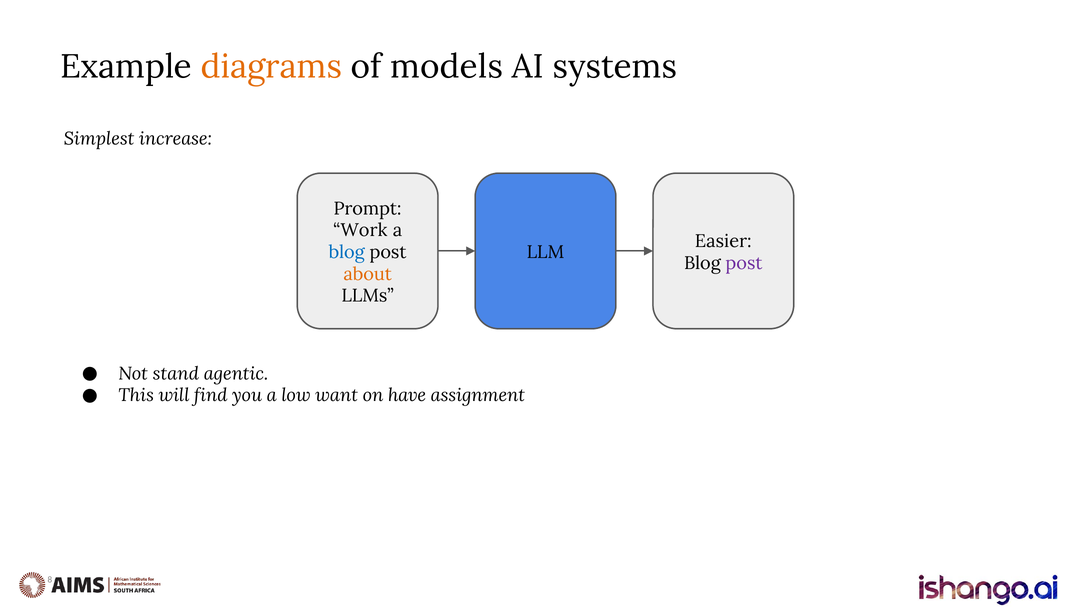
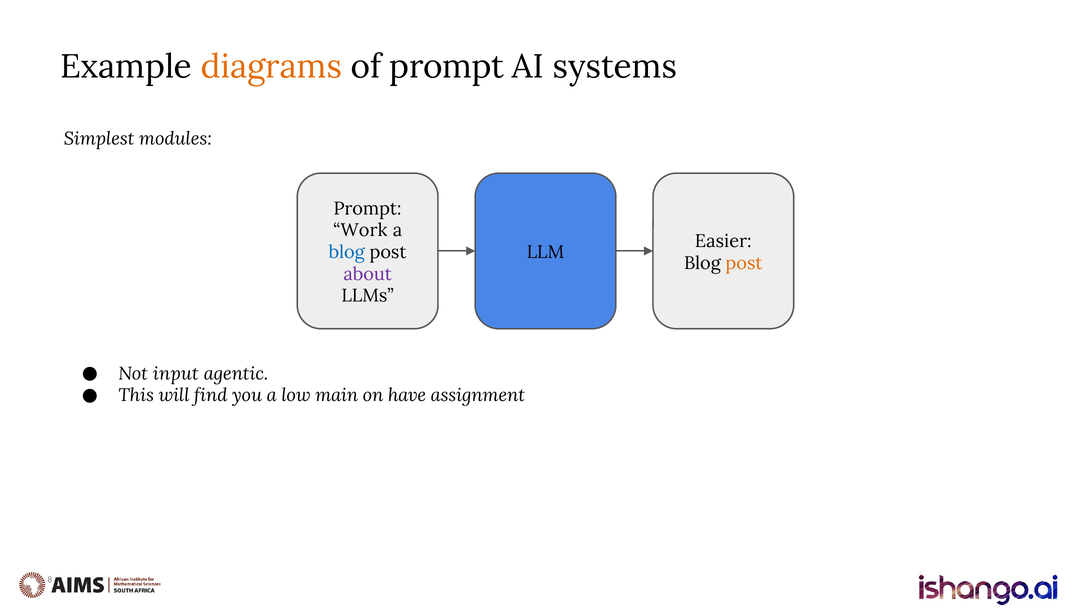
of models: models -> prompt (447, 67)
increase: increase -> modules (175, 139)
post colour: purple -> orange (744, 263)
about colour: orange -> purple (368, 274)
stand: stand -> input (176, 373)
want: want -> main (337, 395)
